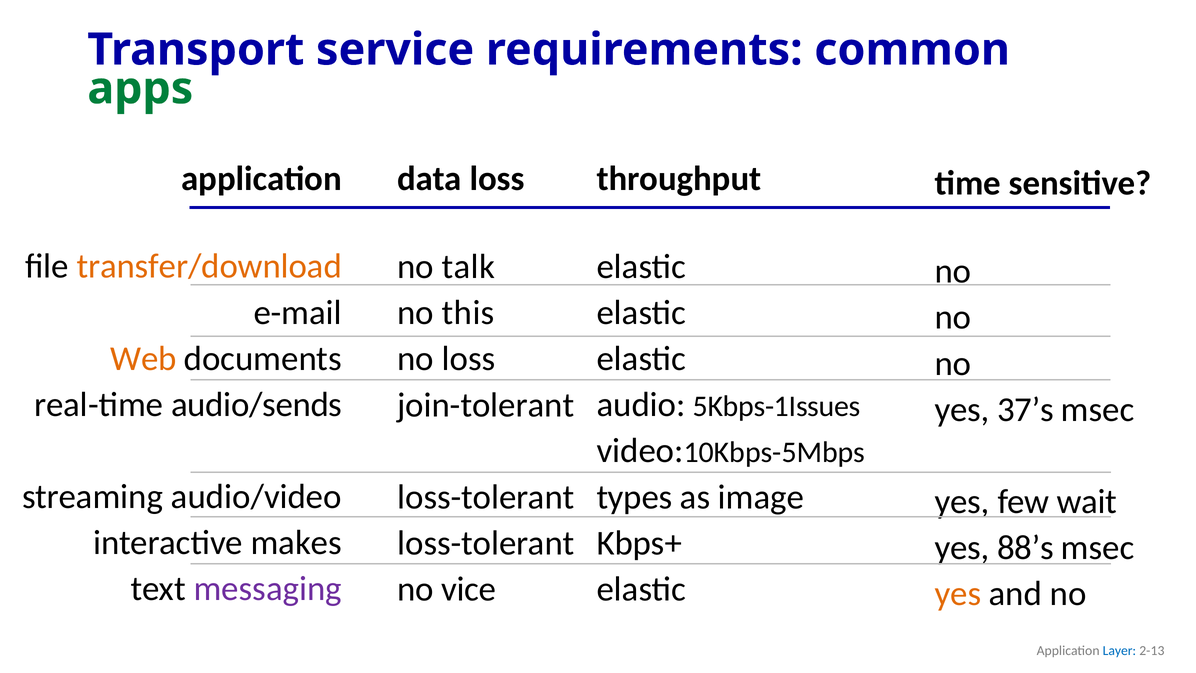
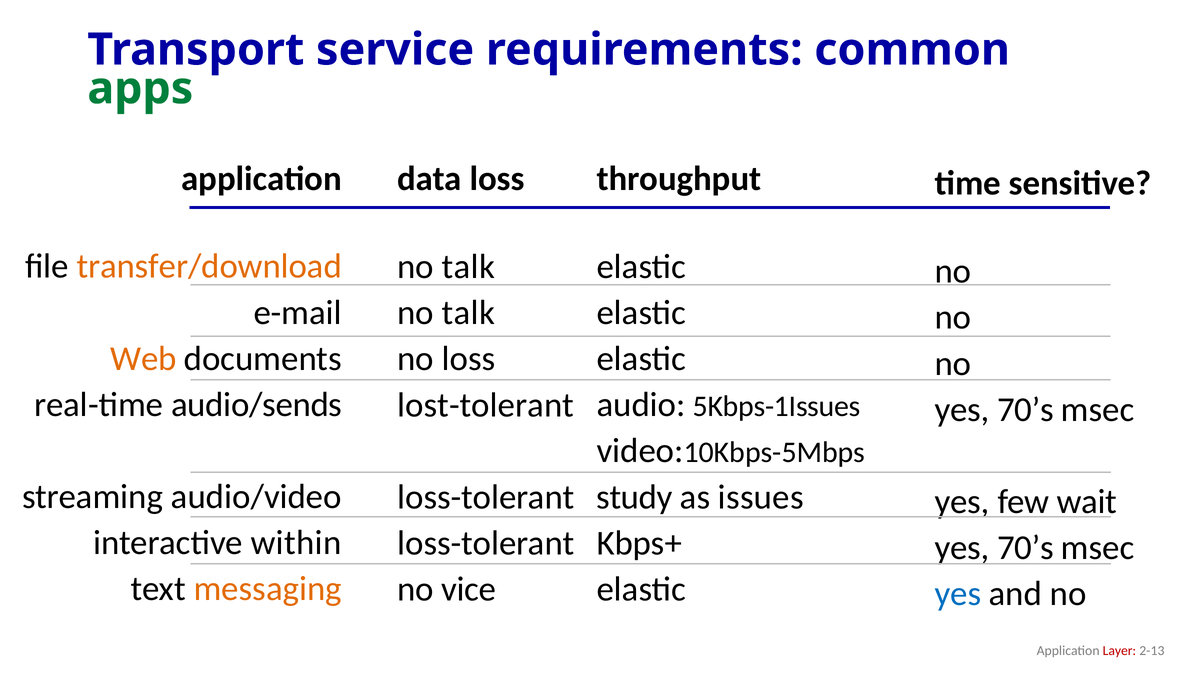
this: this -> talk (468, 313)
join-tolerant: join-tolerant -> lost-tolerant (486, 405)
37’s: 37’s -> 70’s (1025, 409)
types: types -> study (634, 497)
image: image -> issues (761, 497)
makes: makes -> within (296, 543)
88’s: 88’s -> 70’s (1025, 548)
messaging colour: purple -> orange (268, 589)
yes colour: orange -> blue (958, 594)
Layer colour: blue -> red (1119, 651)
